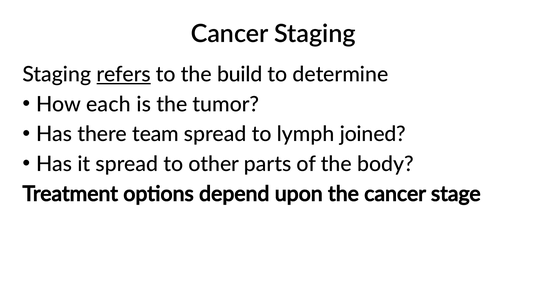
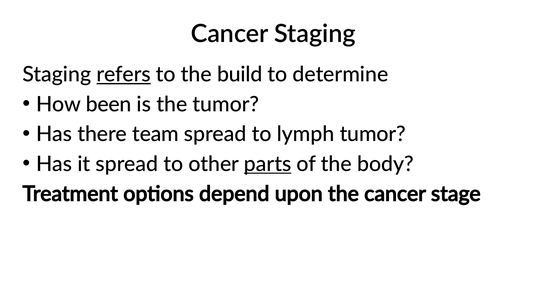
each: each -> been (109, 104)
lymph joined: joined -> tumor (373, 134)
parts underline: none -> present (268, 164)
